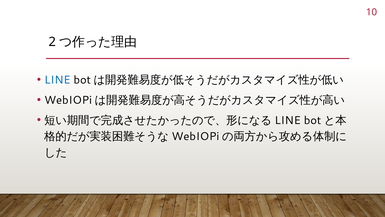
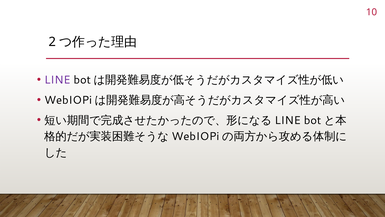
LINE colour: blue -> purple (57, 80)
